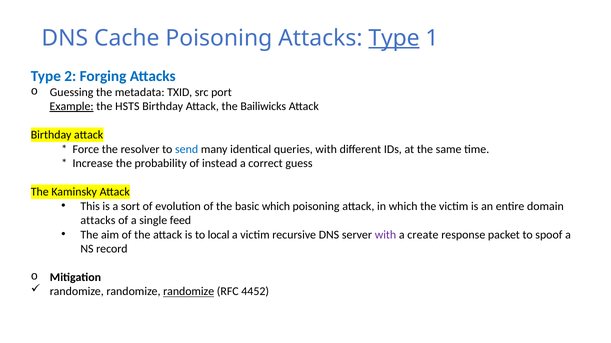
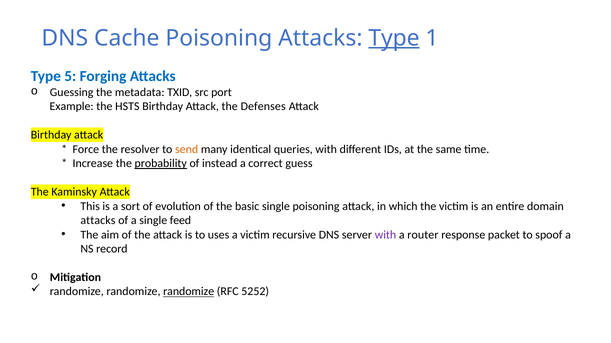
2: 2 -> 5 (70, 76)
Example underline: present -> none (72, 107)
Bailiwicks: Bailiwicks -> Defenses (263, 107)
send colour: blue -> orange (187, 149)
probability underline: none -> present (161, 164)
basic which: which -> single (276, 207)
local: local -> uses (219, 235)
create: create -> router (423, 235)
4452: 4452 -> 5252 (255, 292)
